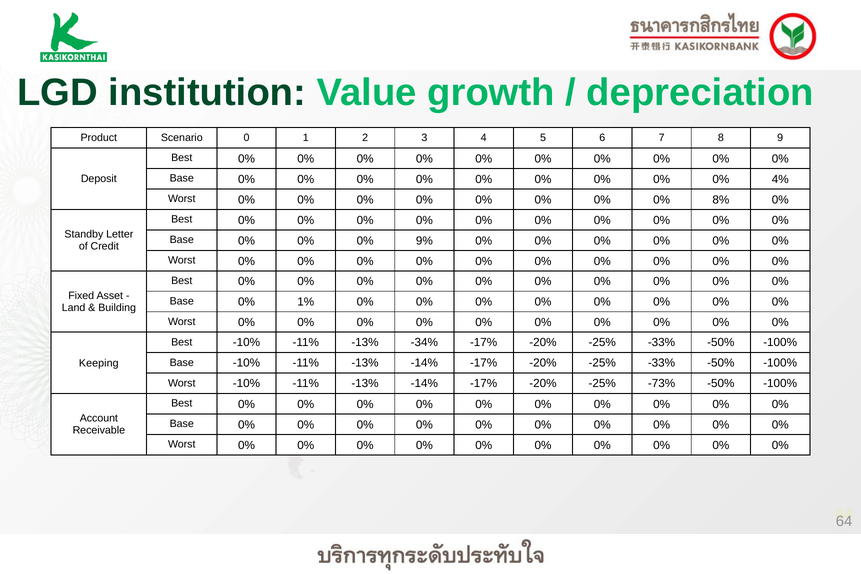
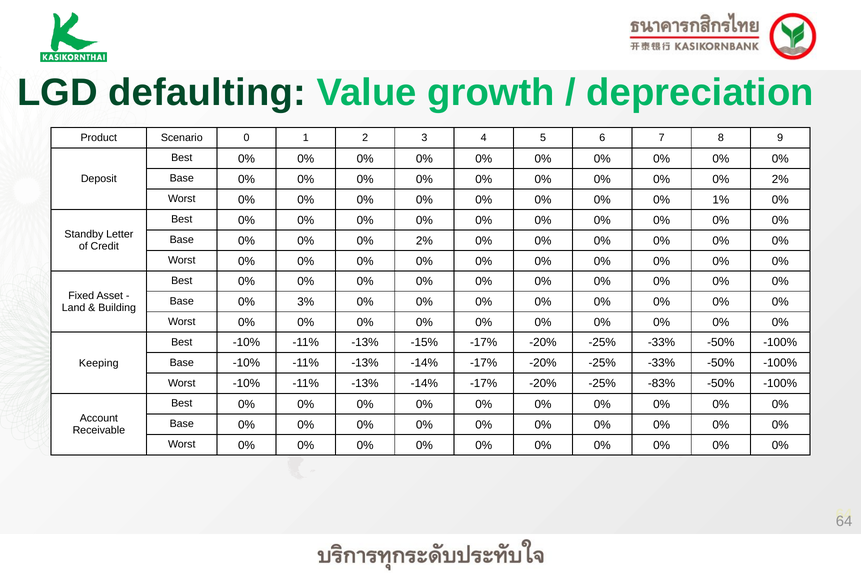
institution: institution -> defaulting (207, 93)
4%: 4% -> 2% (780, 179)
8%: 8% -> 1% (721, 200)
9%: 9% -> 2% (424, 241)
1%: 1% -> 3% (306, 302)
-34%: -34% -> -15% (424, 343)
-73%: -73% -> -83% (662, 384)
